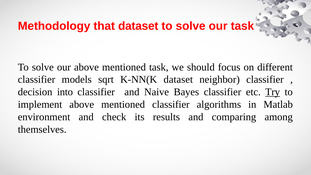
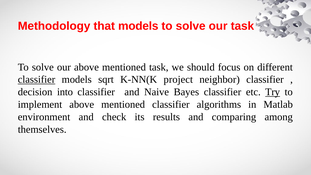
that dataset: dataset -> models (138, 26)
classifier underline: none -> present (37, 80)
K-NN(K dataset: dataset -> project (178, 80)
